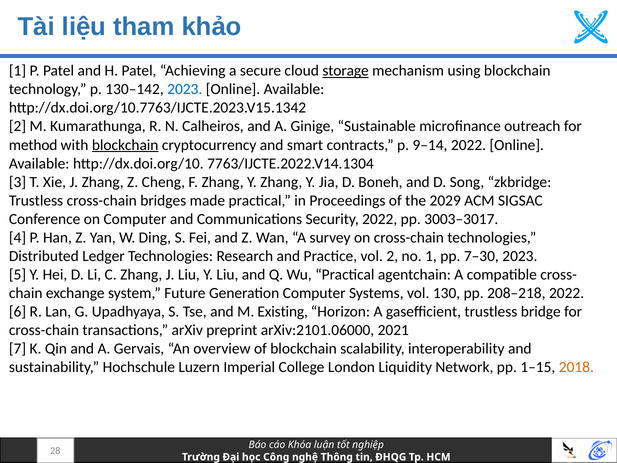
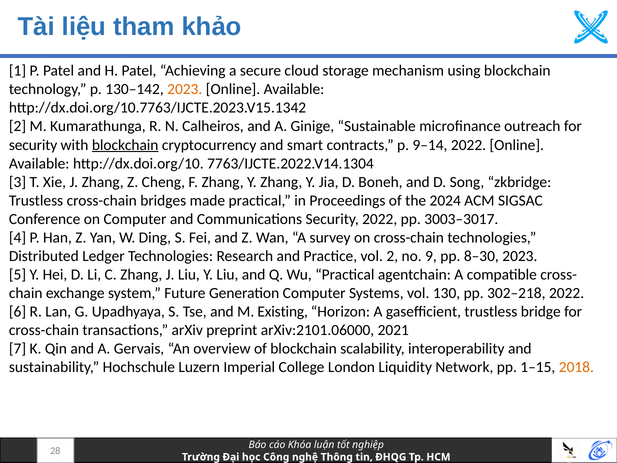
storage underline: present -> none (346, 71)
2023 colour: blue -> orange (185, 89)
method: method -> security (33, 145)
2029: 2029 -> 2024 (445, 200)
no 1: 1 -> 9 (431, 256)
7–30: 7–30 -> 8–30 (481, 256)
208–218: 208–218 -> 302–218 (516, 293)
